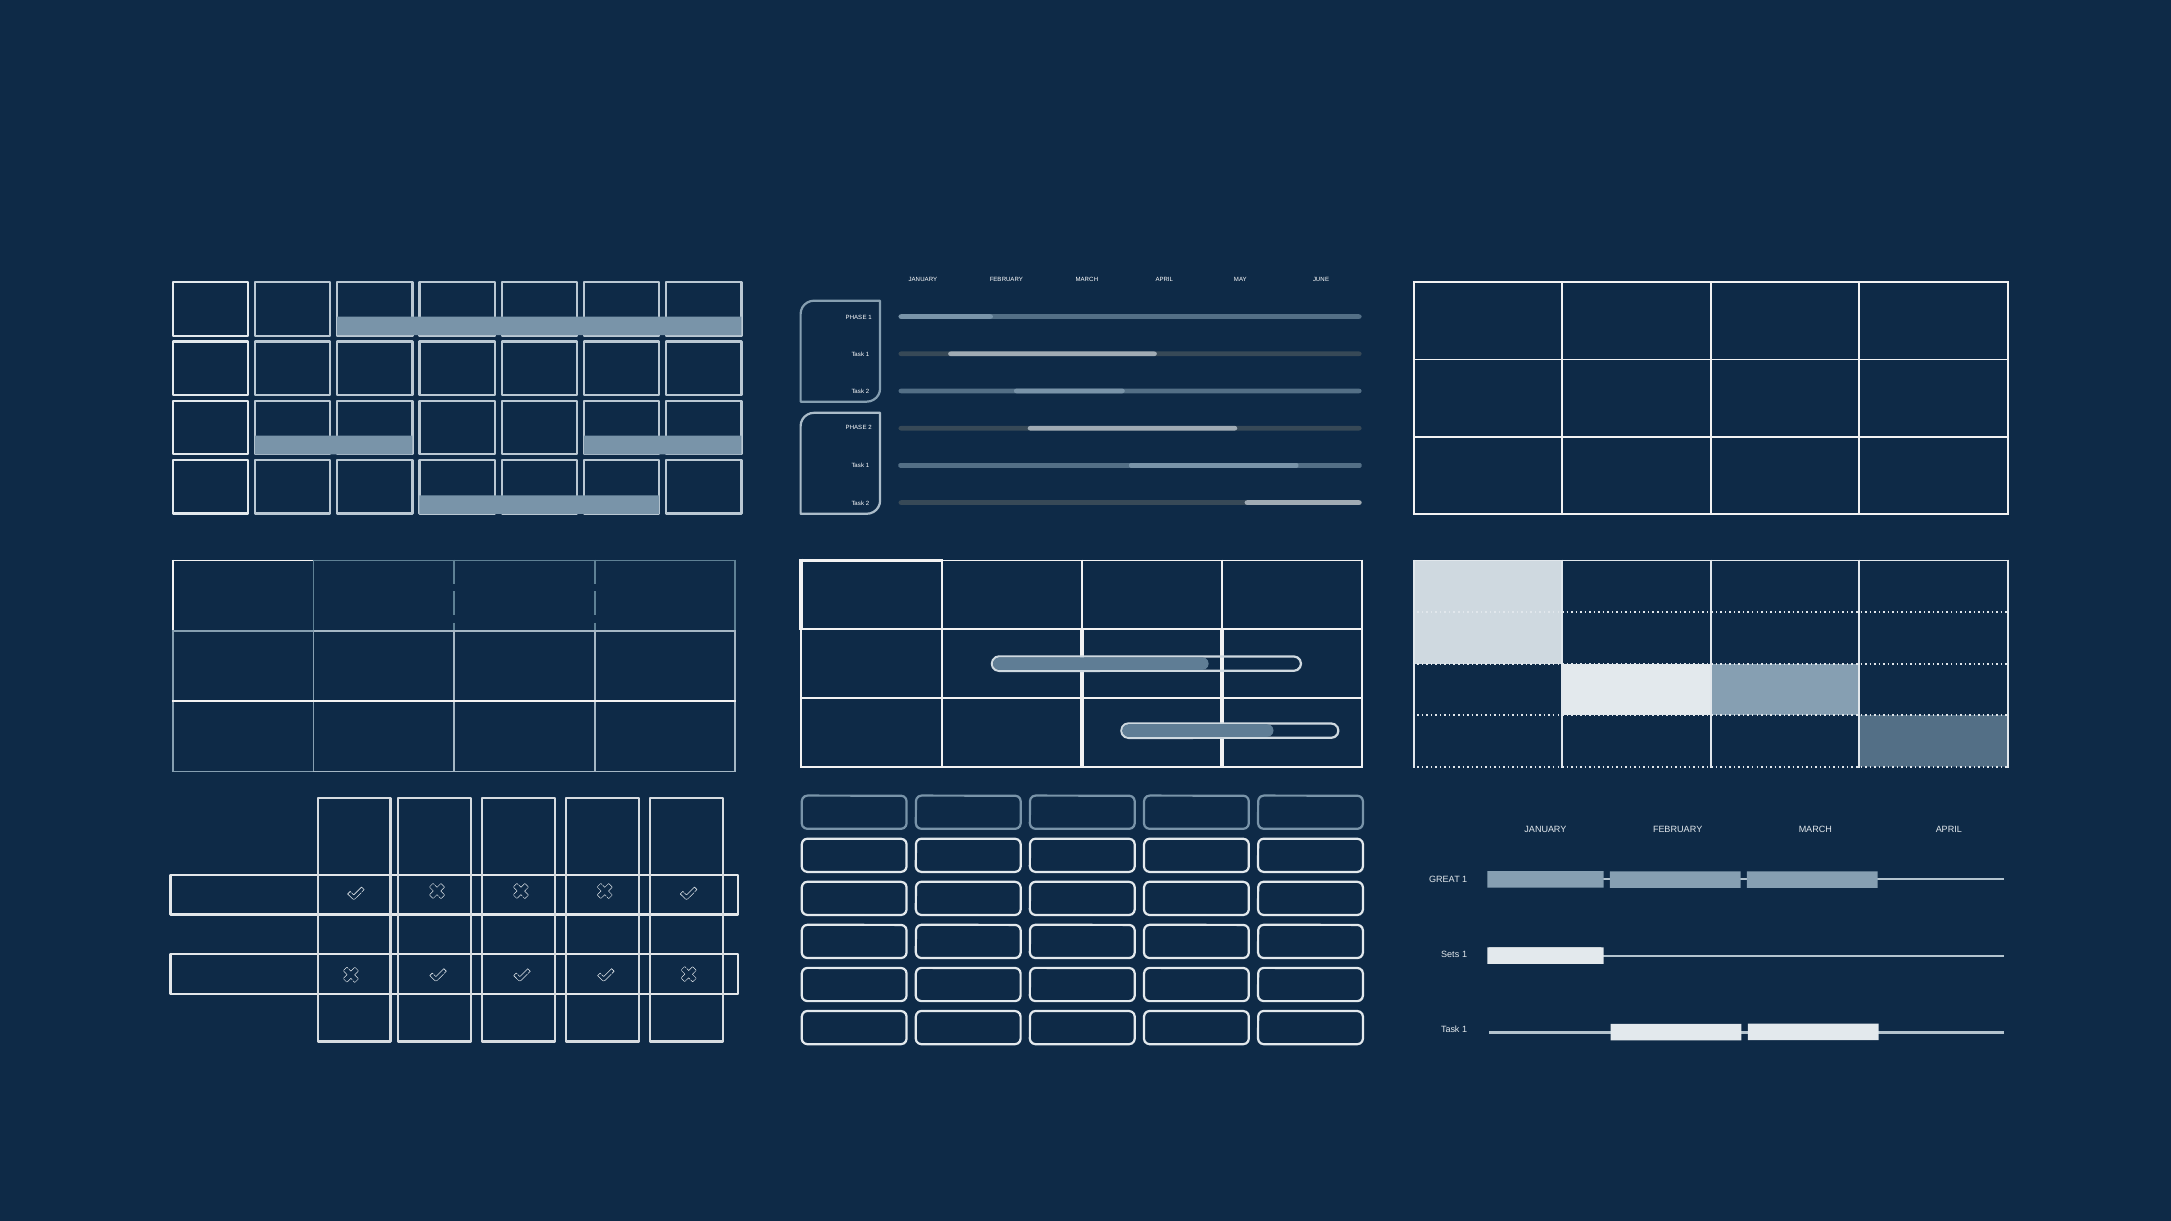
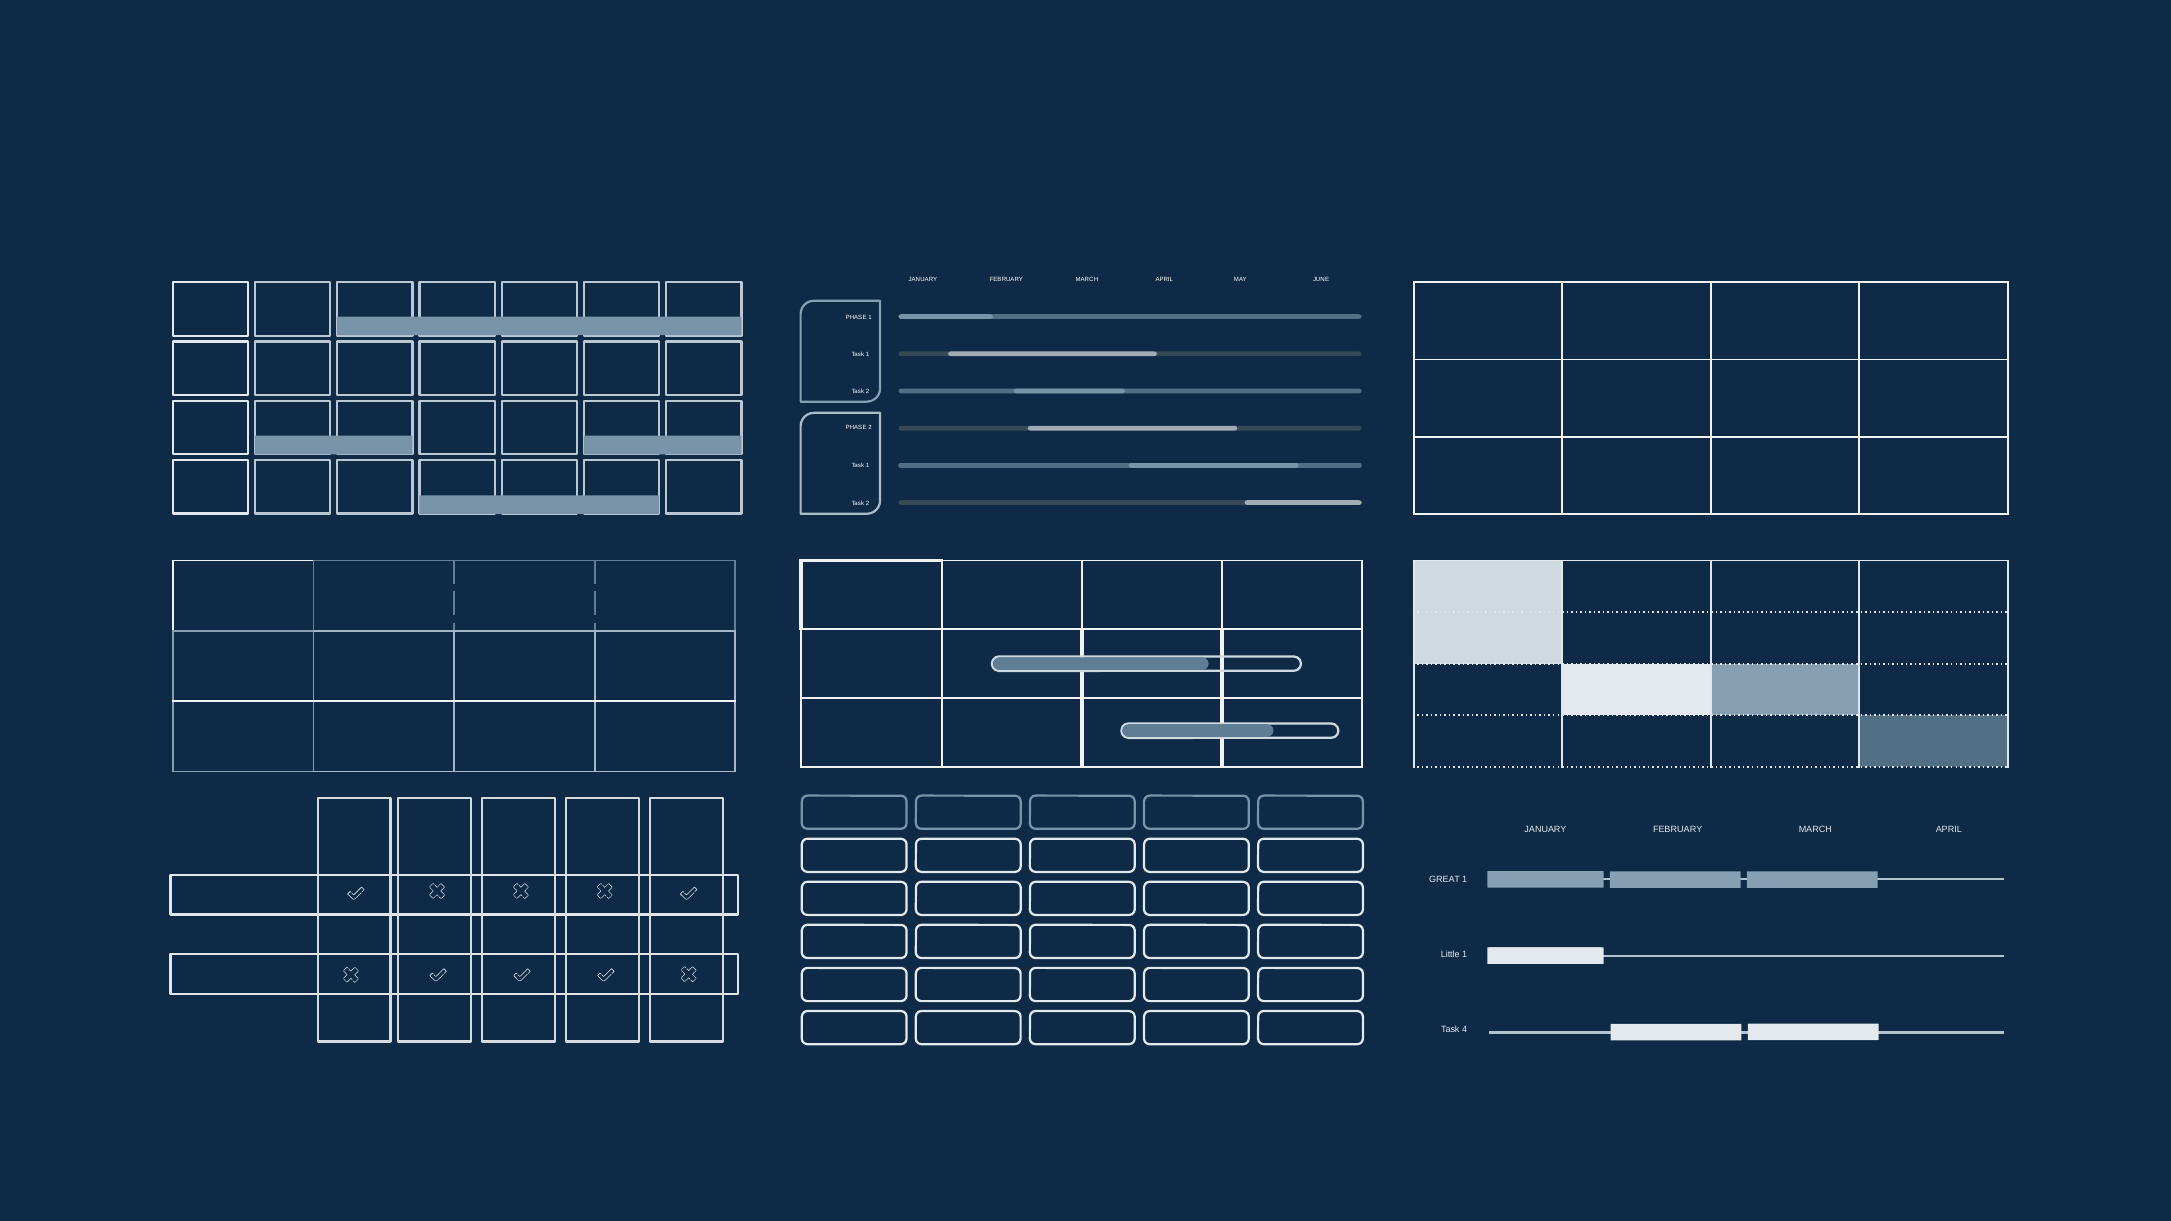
Sets: Sets -> Little (1450, 955)
1: 1 -> 4 (1465, 1030)
